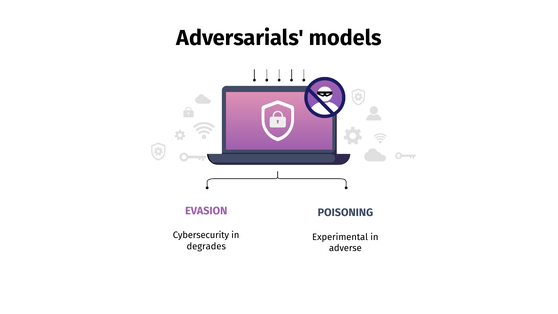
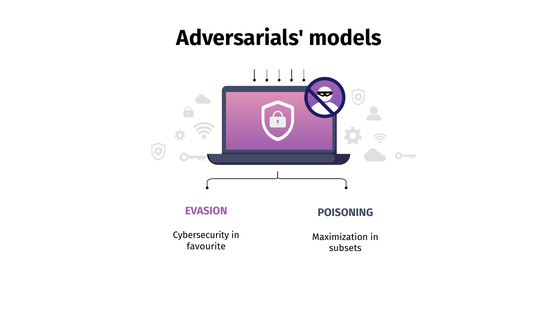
Experimental: Experimental -> Maximization (340, 237)
degrades: degrades -> favourite (206, 246)
adverse: adverse -> subsets (345, 248)
